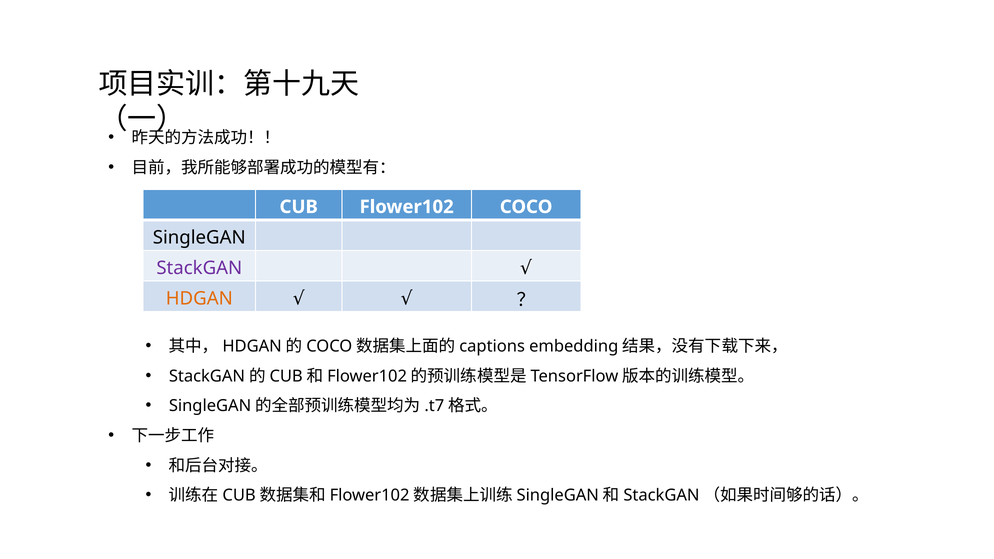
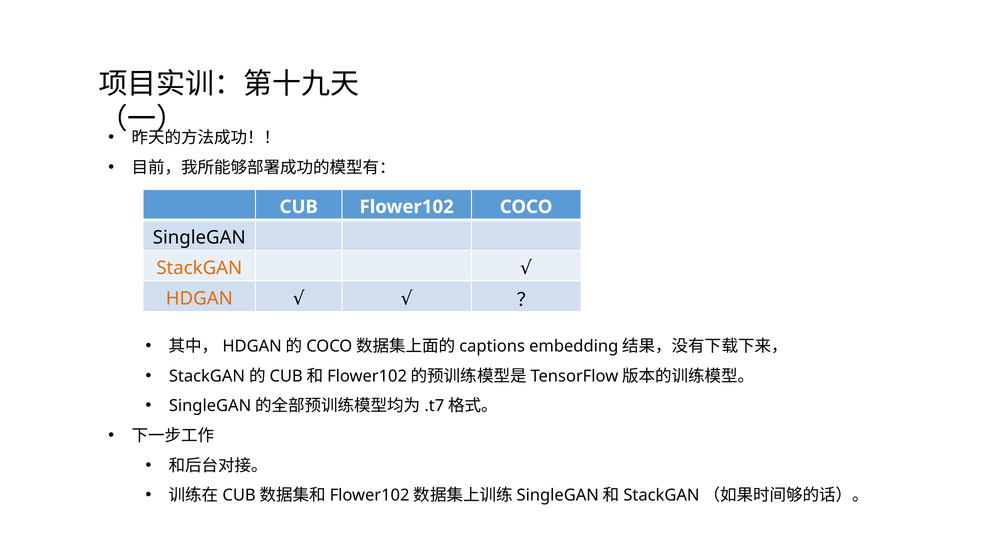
StackGAN colour: purple -> orange (199, 268)
